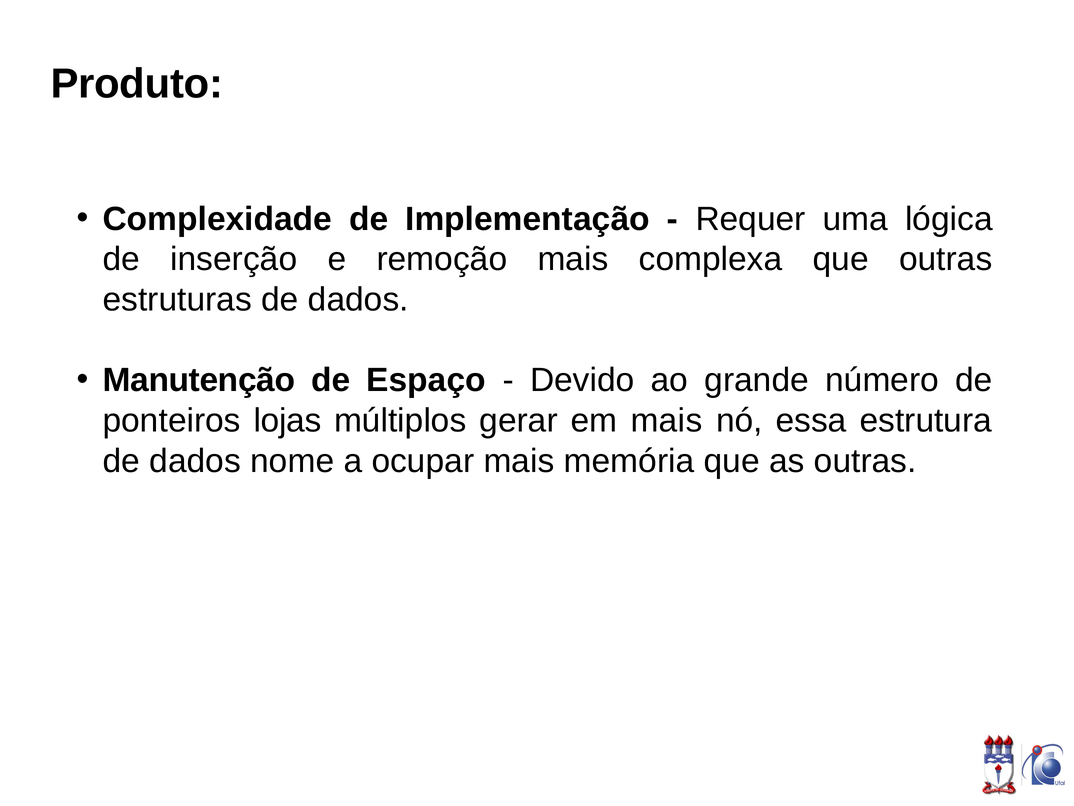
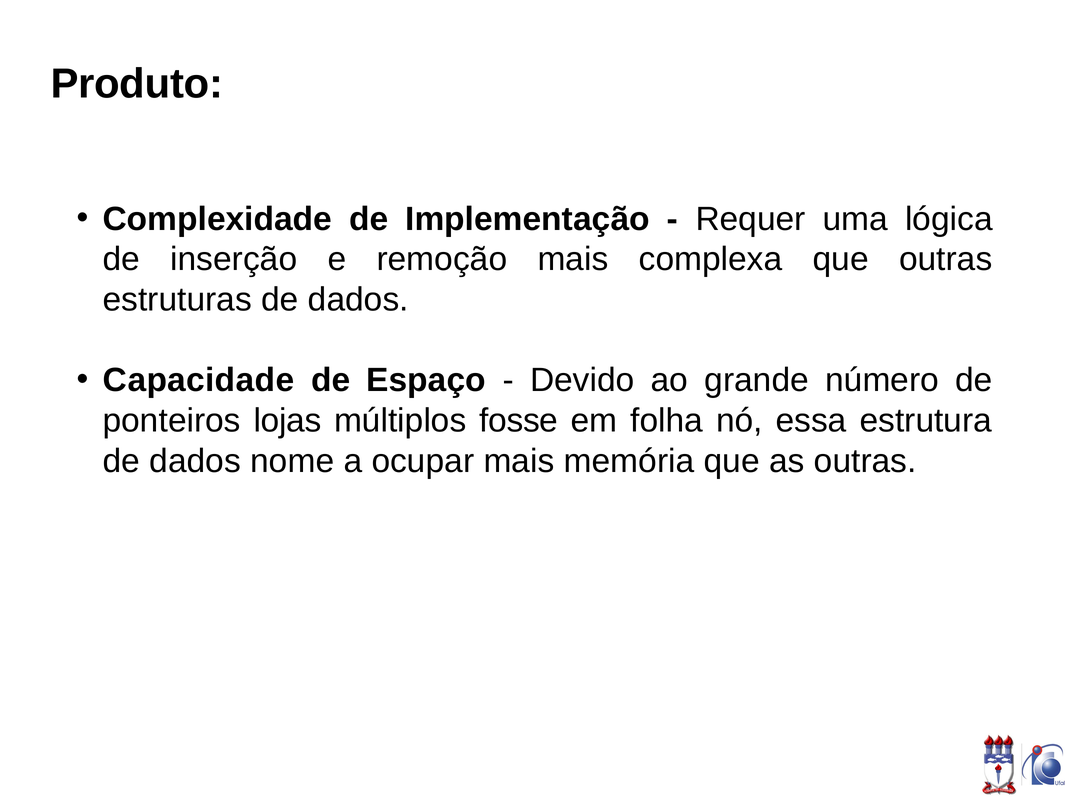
Manutenção: Manutenção -> Capacidade (199, 380)
gerar: gerar -> fosse (519, 420)
em mais: mais -> folha (667, 420)
